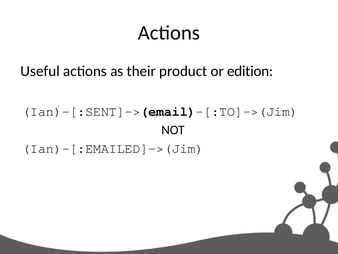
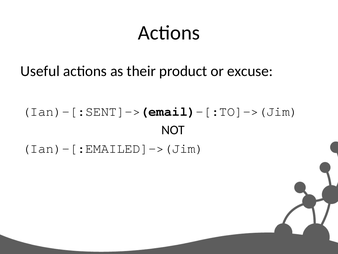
edition: edition -> excuse (250, 71)
